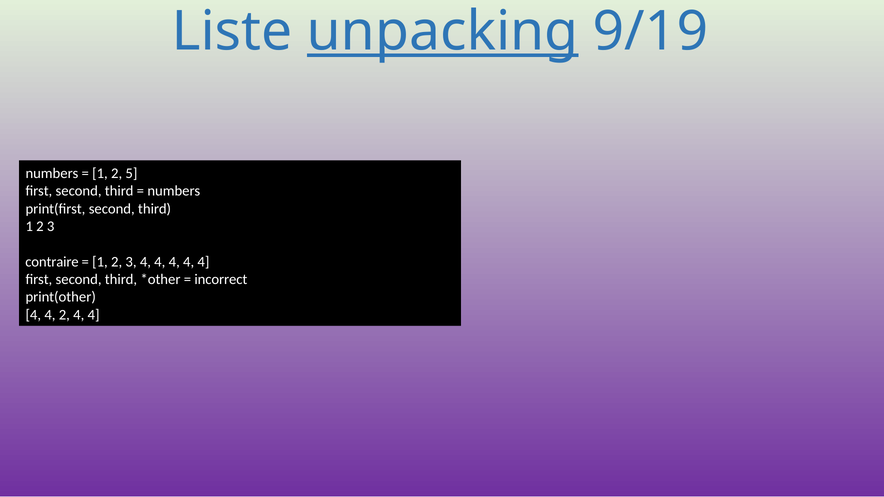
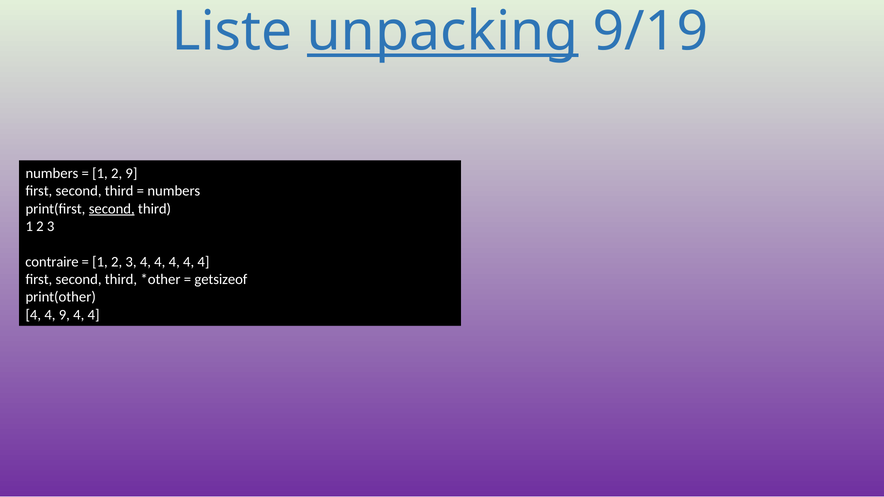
2 5: 5 -> 9 (131, 174)
second underline: none -> present (112, 209)
incorrect: incorrect -> getsizeof (221, 280)
4 2: 2 -> 9 (64, 315)
